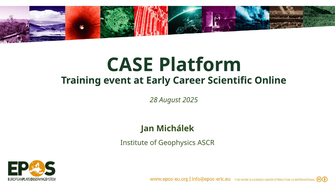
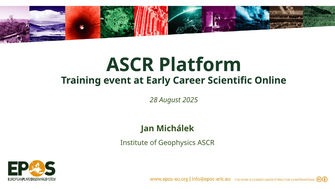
CASE: CASE -> ASCR (130, 65)
